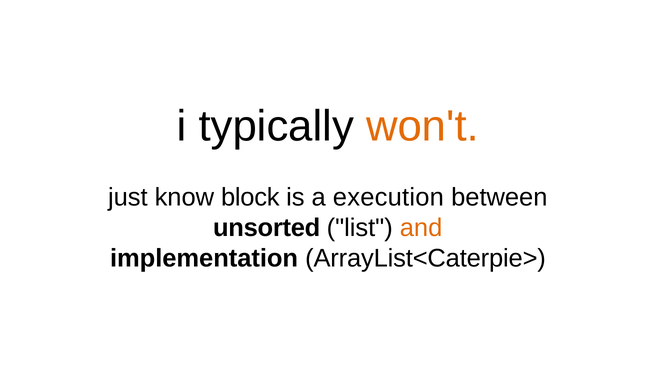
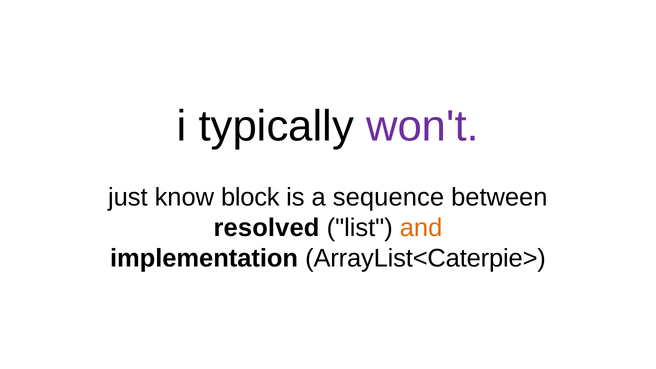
won't colour: orange -> purple (422, 126)
execution: execution -> sequence (388, 197)
unsorted: unsorted -> resolved (266, 228)
